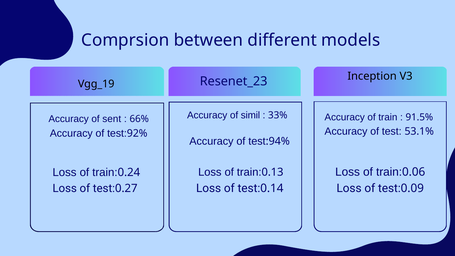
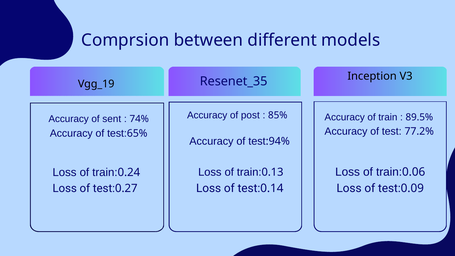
Resenet_23: Resenet_23 -> Resenet_35 (234, 81)
simil: simil -> post (250, 115)
33%: 33% -> 85% (278, 115)
91.5%: 91.5% -> 89.5% (419, 117)
66%: 66% -> 74% (139, 119)
53.1%: 53.1% -> 77.2% (419, 132)
92%: 92% -> 65% (137, 133)
